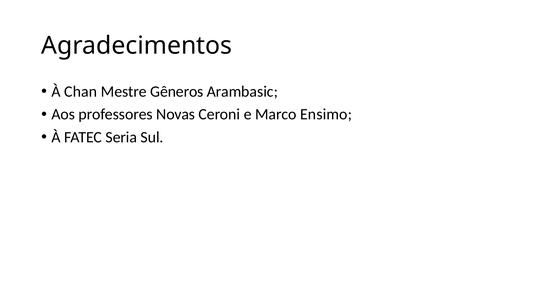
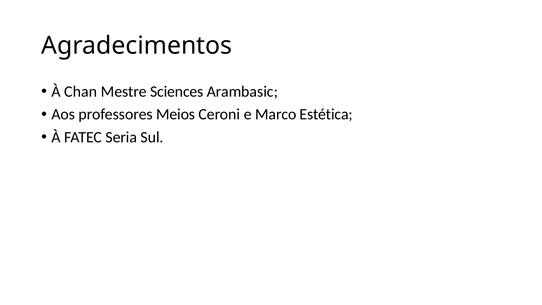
Gêneros: Gêneros -> Sciences (177, 92)
Novas: Novas -> Meios (176, 114)
Ensimo: Ensimo -> Estética (326, 114)
